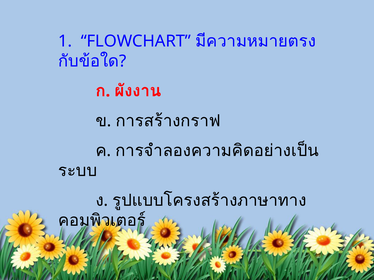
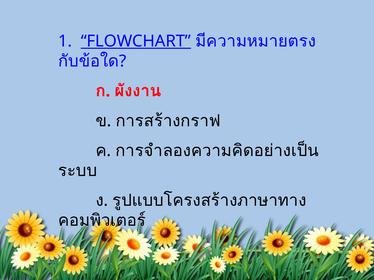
FLOWCHART underline: none -> present (136, 41)
